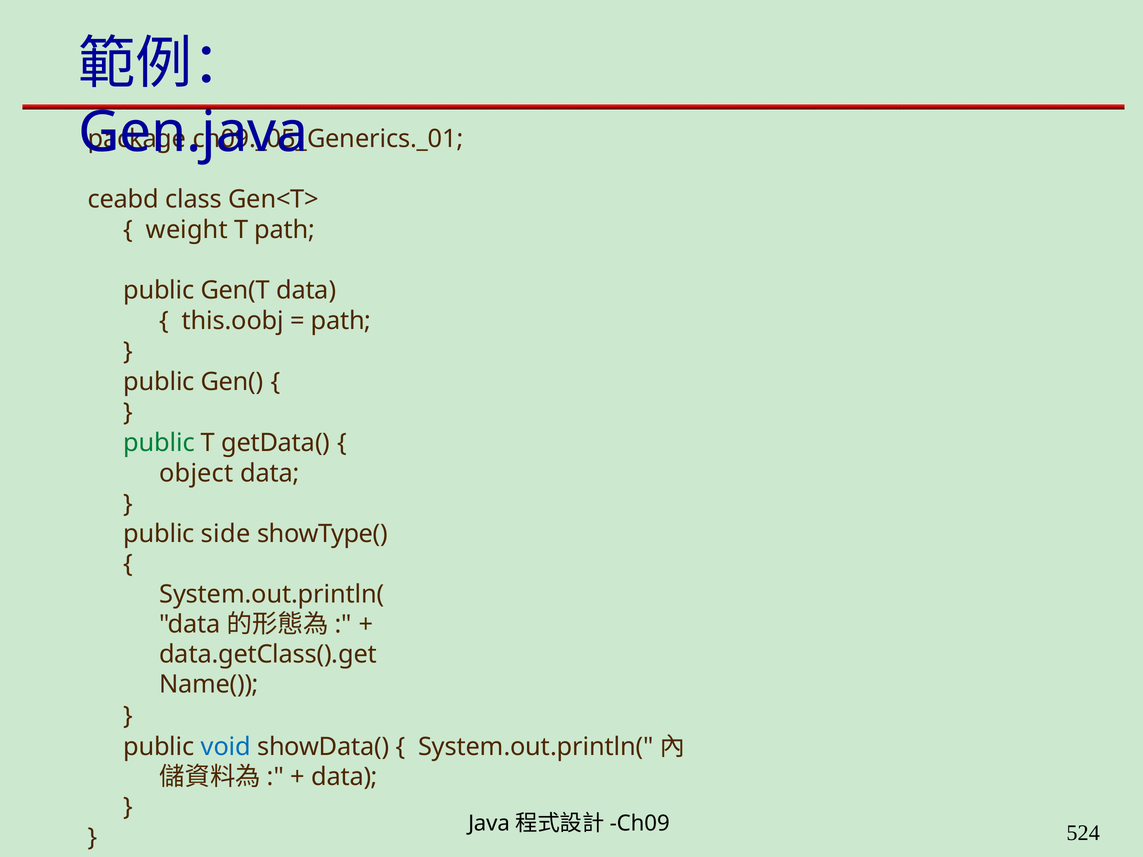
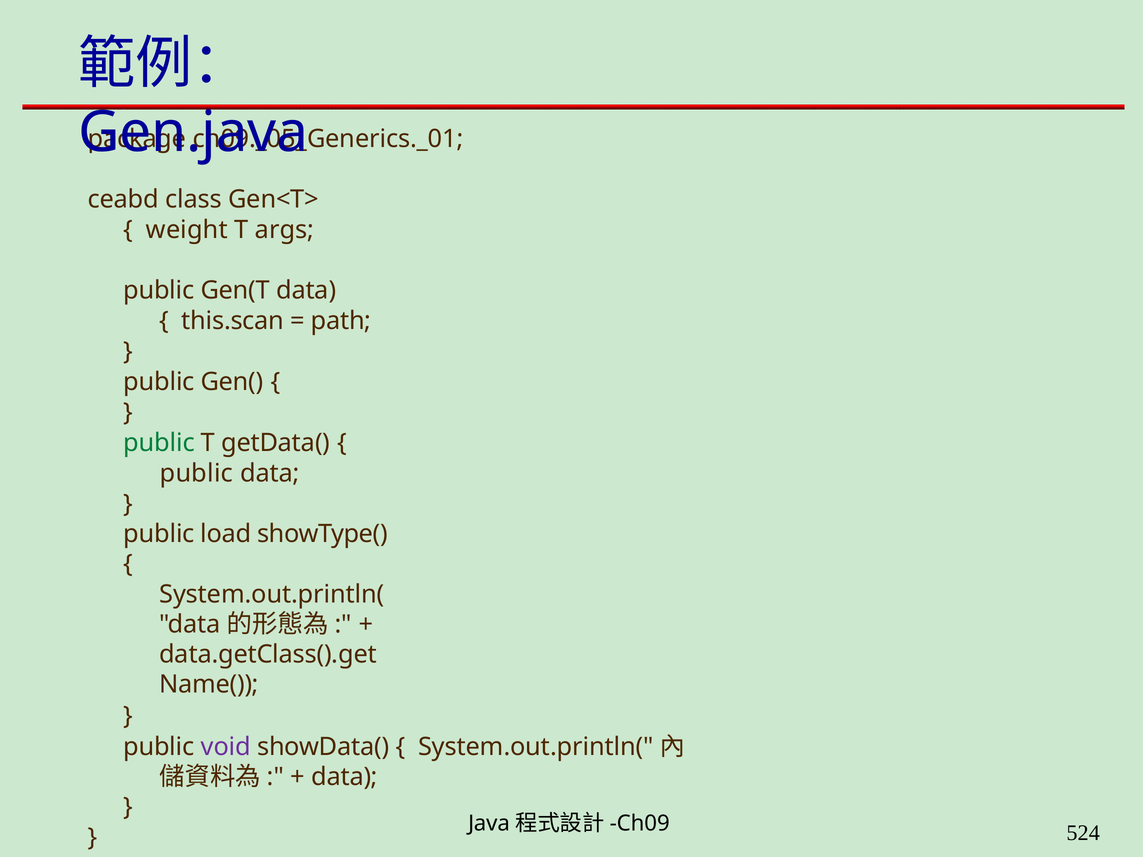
T path: path -> args (284, 230)
this.oobj: this.oobj -> this.scan (233, 321)
object: object -> public (196, 473)
side: side -> load (226, 534)
void colour: blue -> purple (226, 747)
